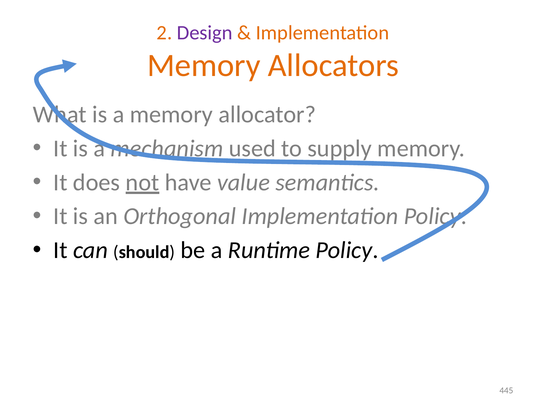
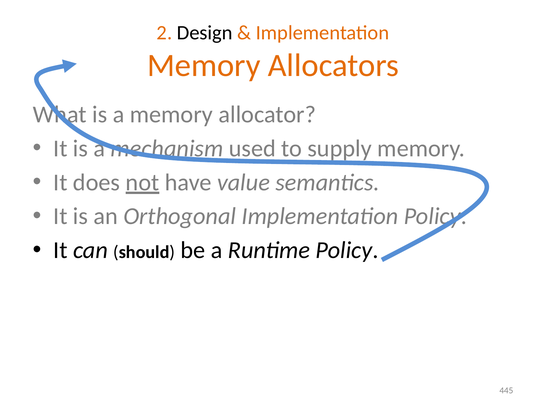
Design colour: purple -> black (205, 33)
